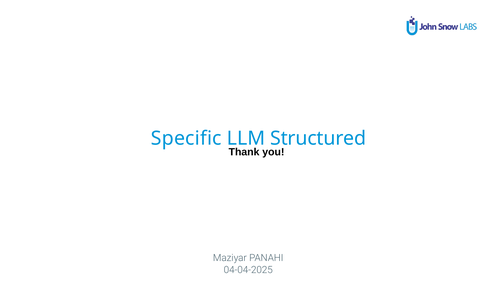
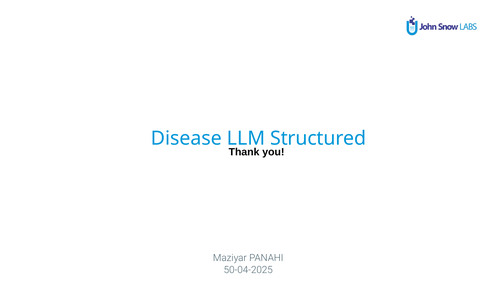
Specific: Specific -> Disease (186, 138)
04-04-2025: 04-04-2025 -> 50-04-2025 (248, 270)
